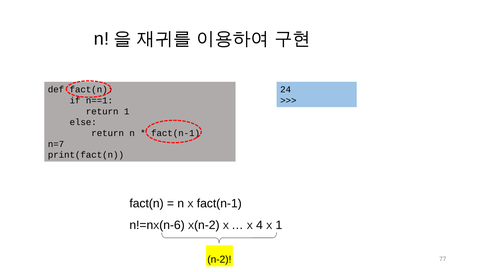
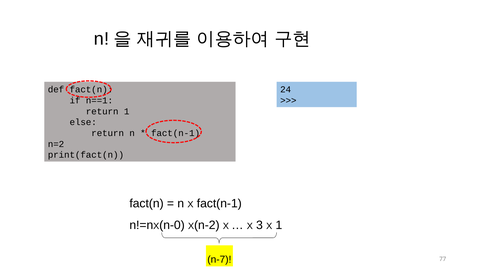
n=7: n=7 -> n=2 (56, 144)
n-6: n-6 -> n-0 (172, 225)
4: 4 -> 3 (260, 225)
n-2: n-2 -> n-7 (219, 259)
